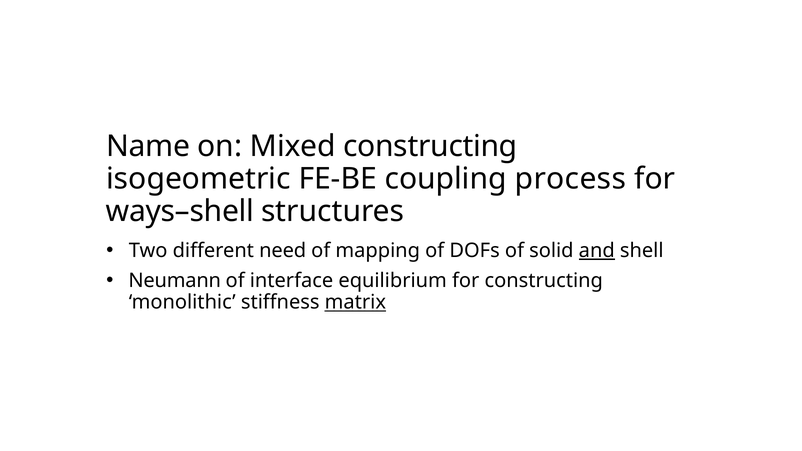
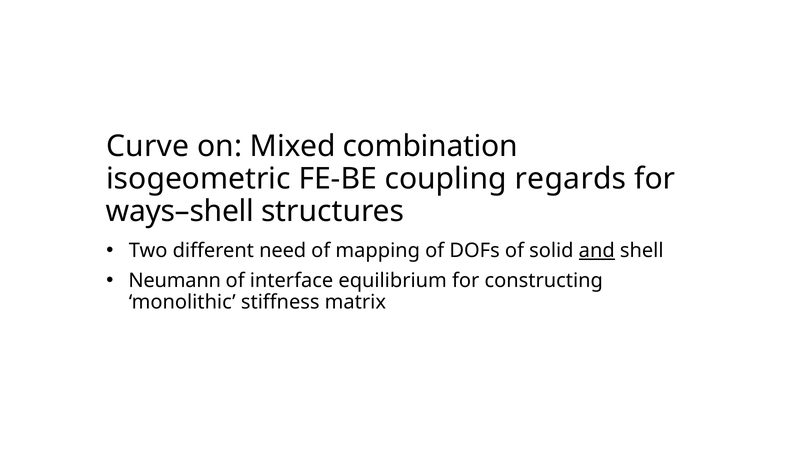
Name: Name -> Curve (148, 146)
Mixed constructing: constructing -> combination (430, 146)
process: process -> regards (571, 179)
matrix underline: present -> none (355, 302)
